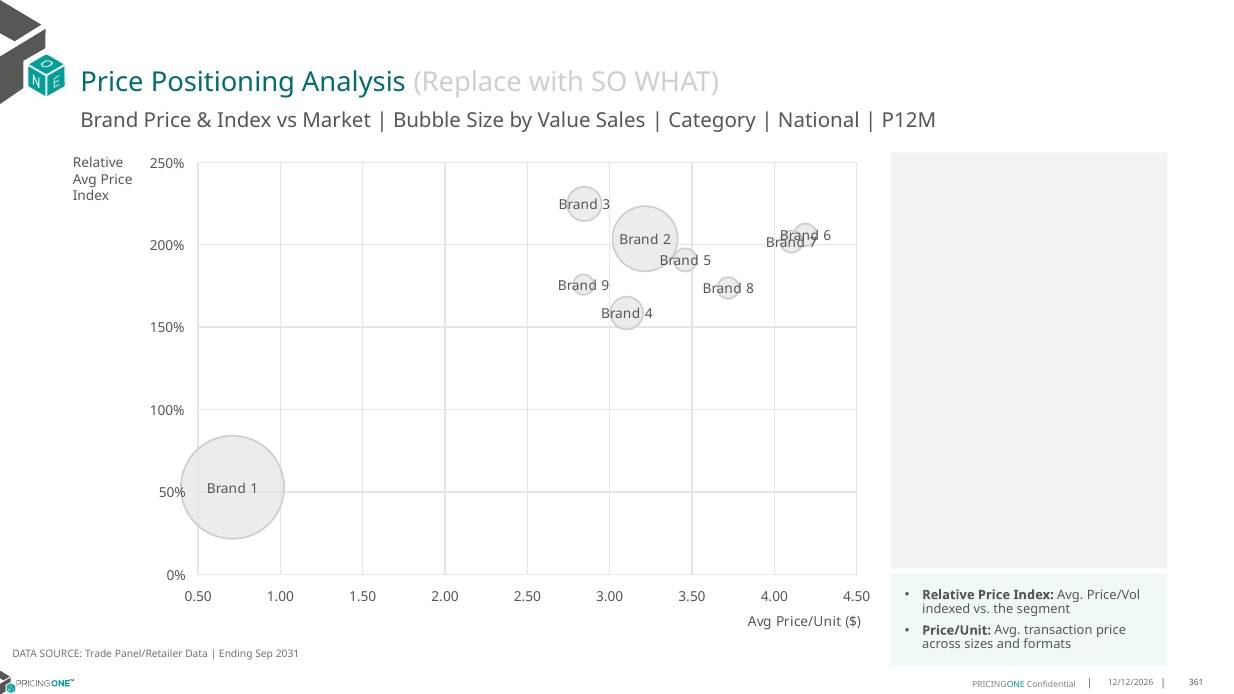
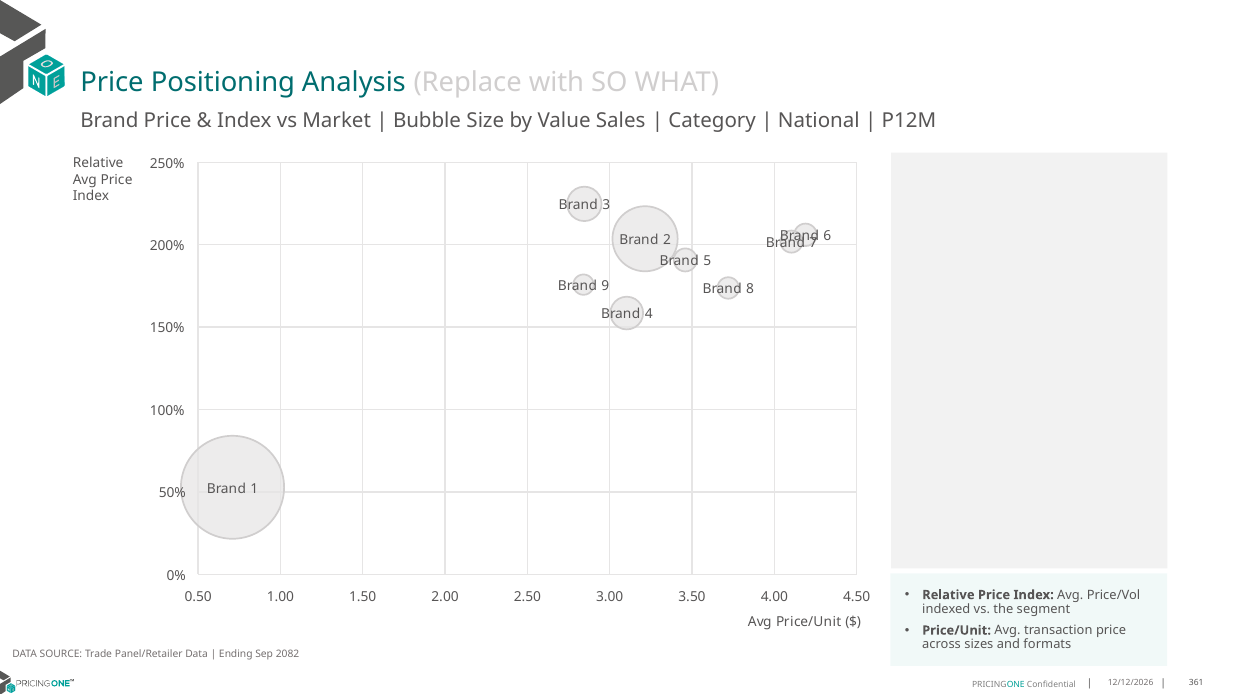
2031: 2031 -> 2082 (288, 654)
